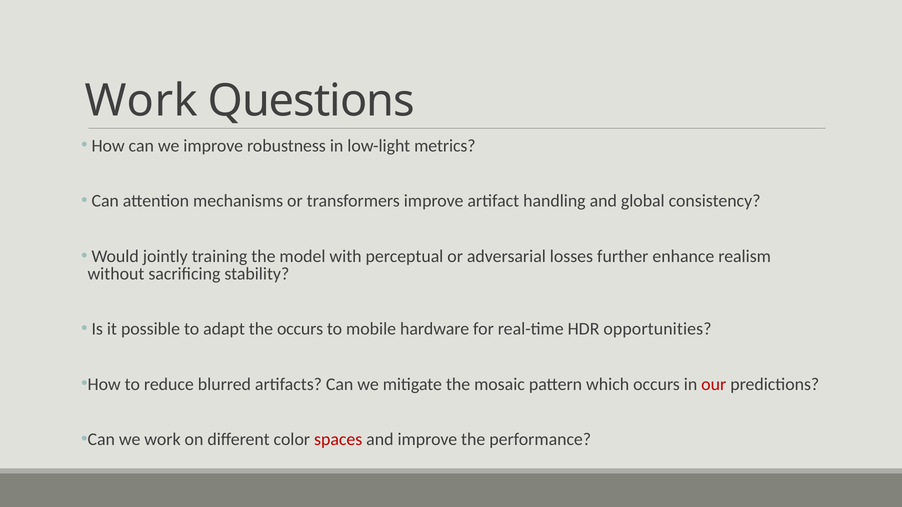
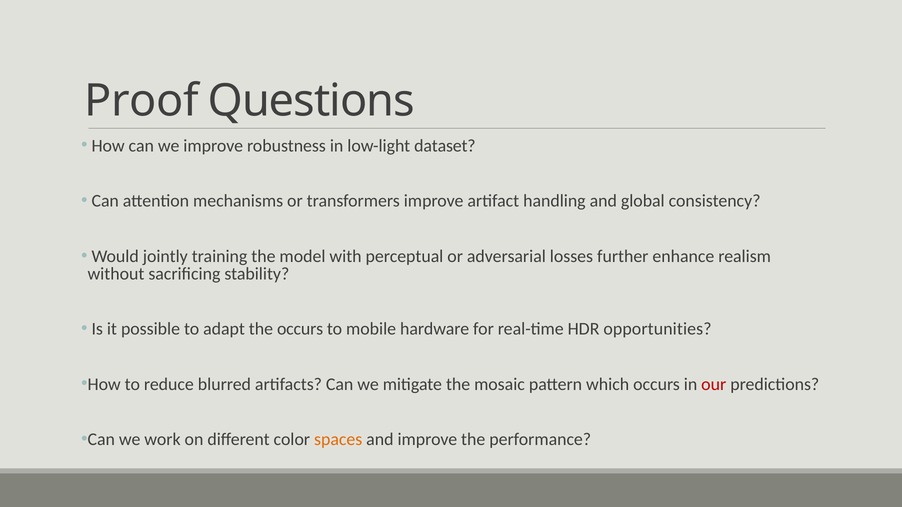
Work: Work -> Proof (141, 101)
metrics: metrics -> dataset (445, 146)
spaces colour: red -> orange (338, 440)
